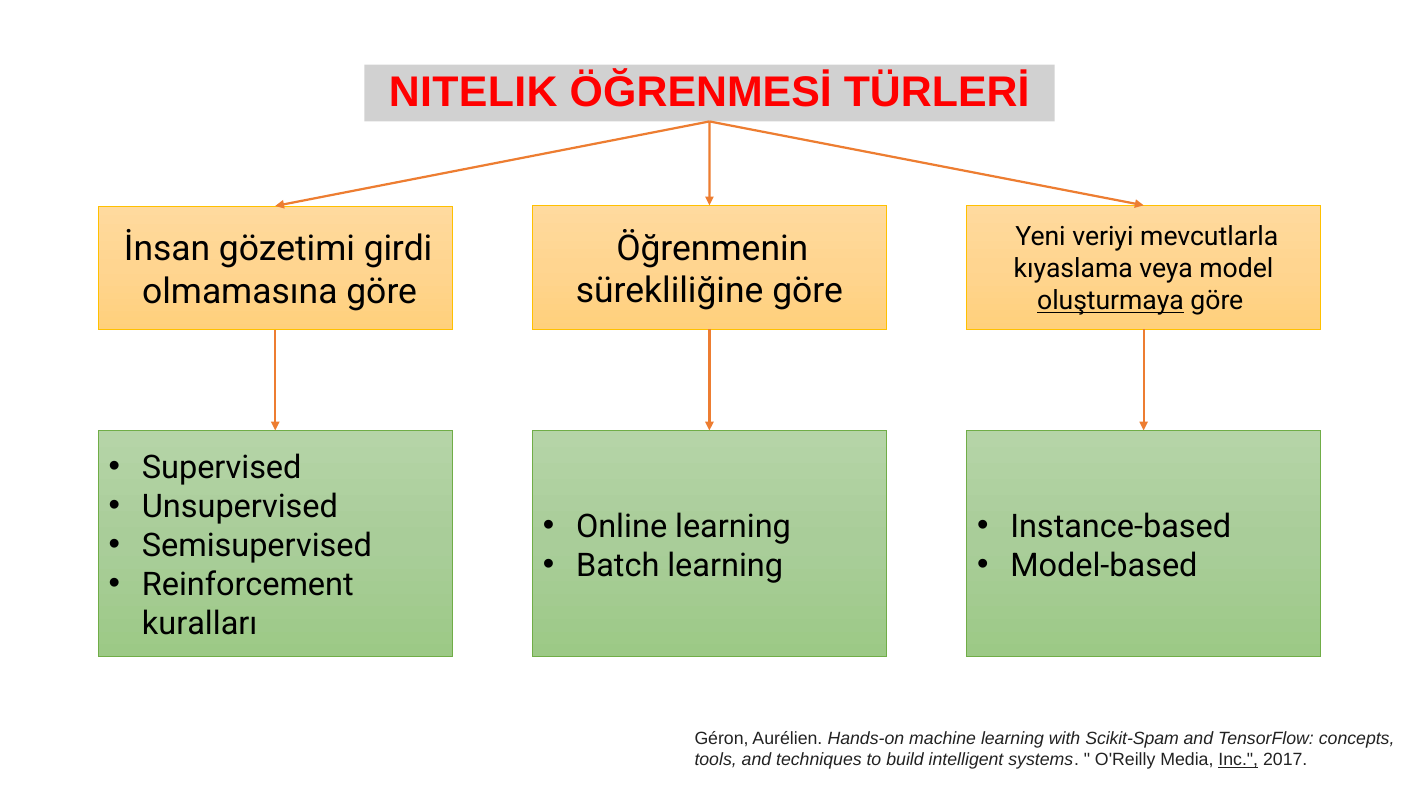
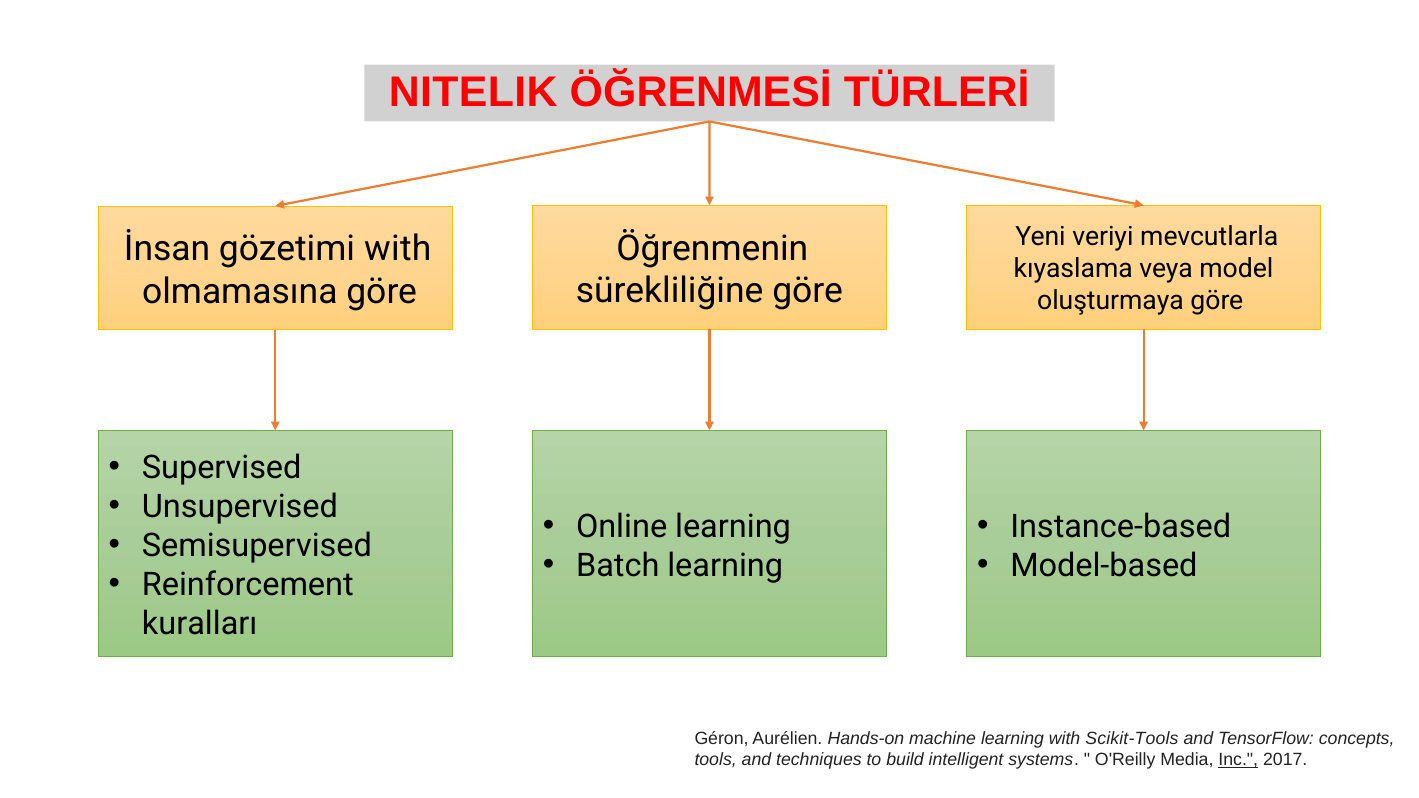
gözetimi girdi: girdi -> with (398, 249)
oluşturmaya underline: present -> none (1110, 301)
Scikit-Spam: Scikit-Spam -> Scikit-Tools (1132, 739)
